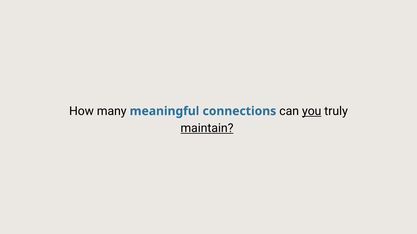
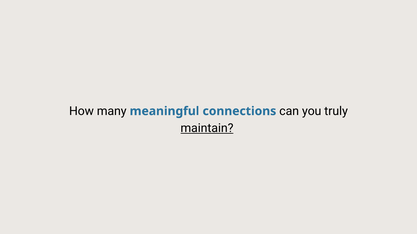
you underline: present -> none (312, 111)
